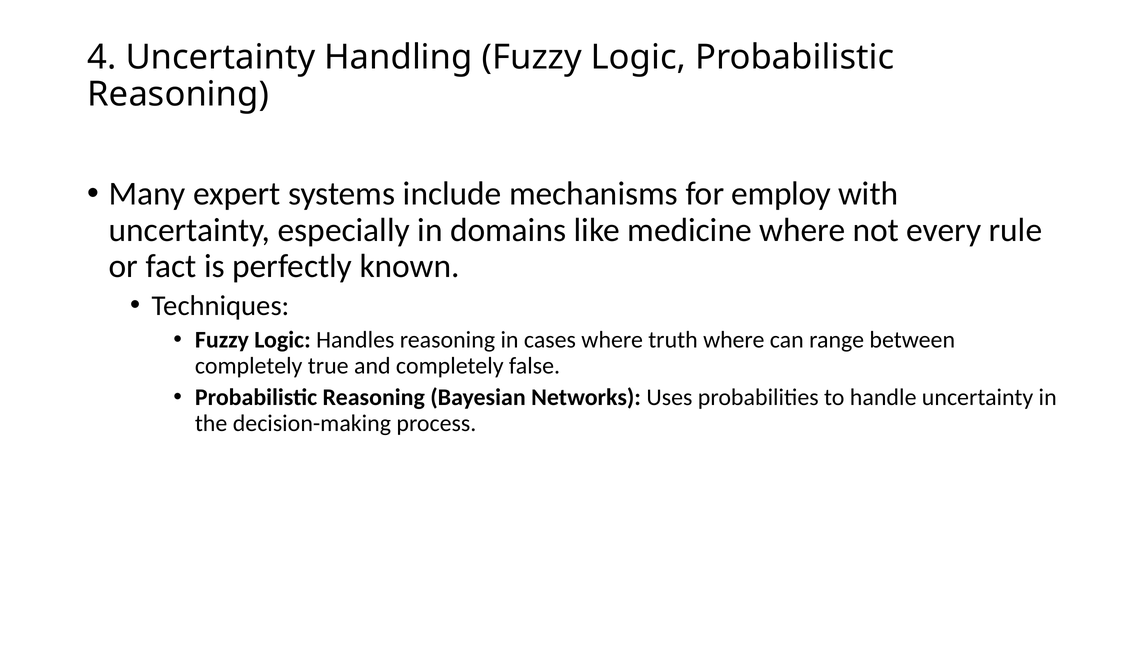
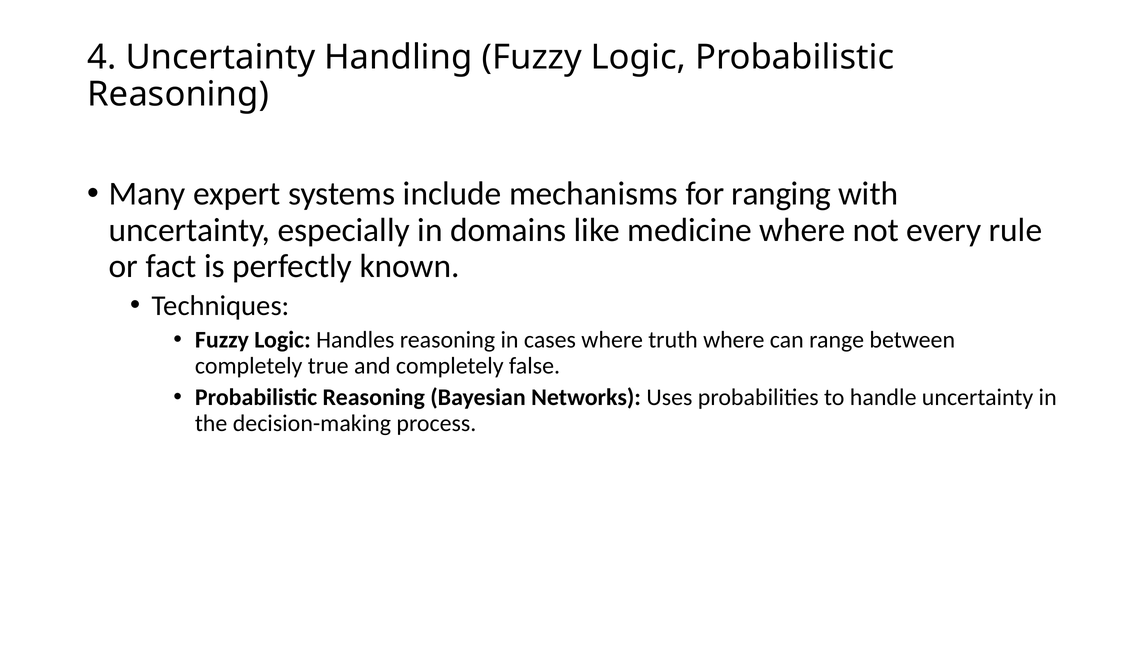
employ: employ -> ranging (781, 194)
